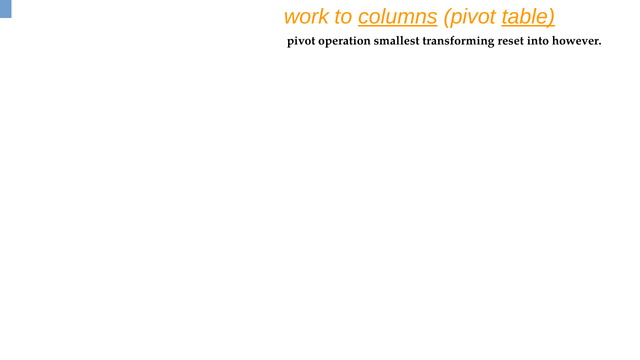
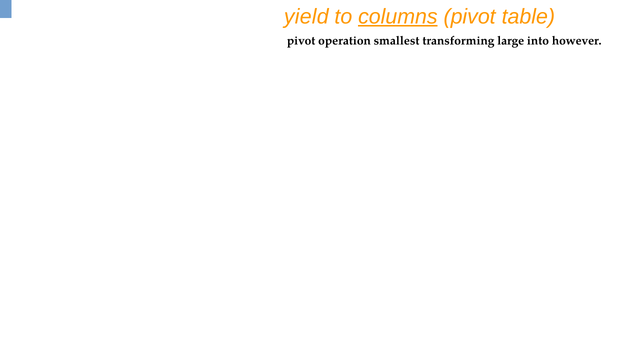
work: work -> yield (306, 17)
table underline: present -> none (528, 17)
reset: reset -> large (511, 41)
